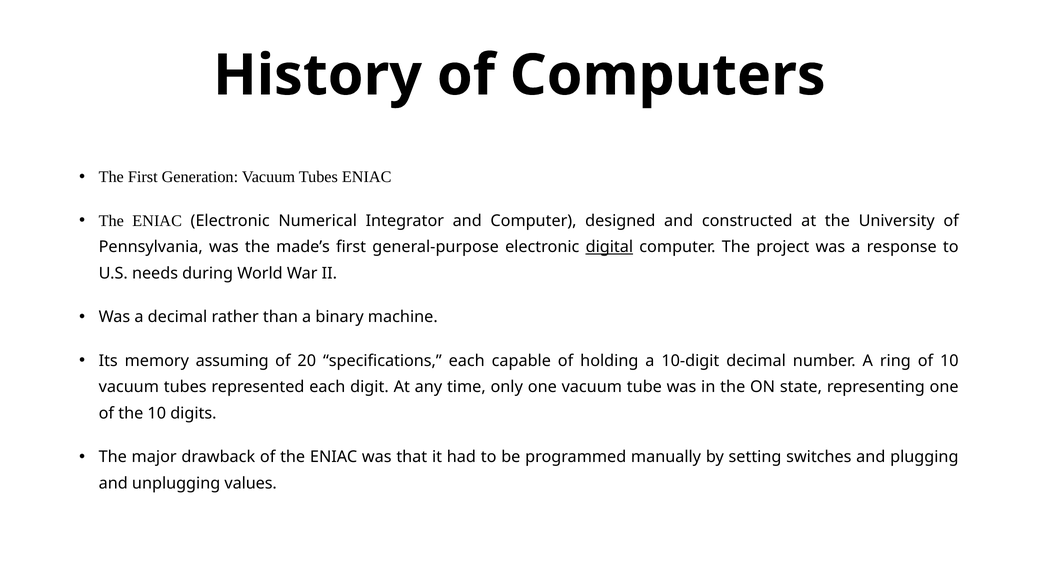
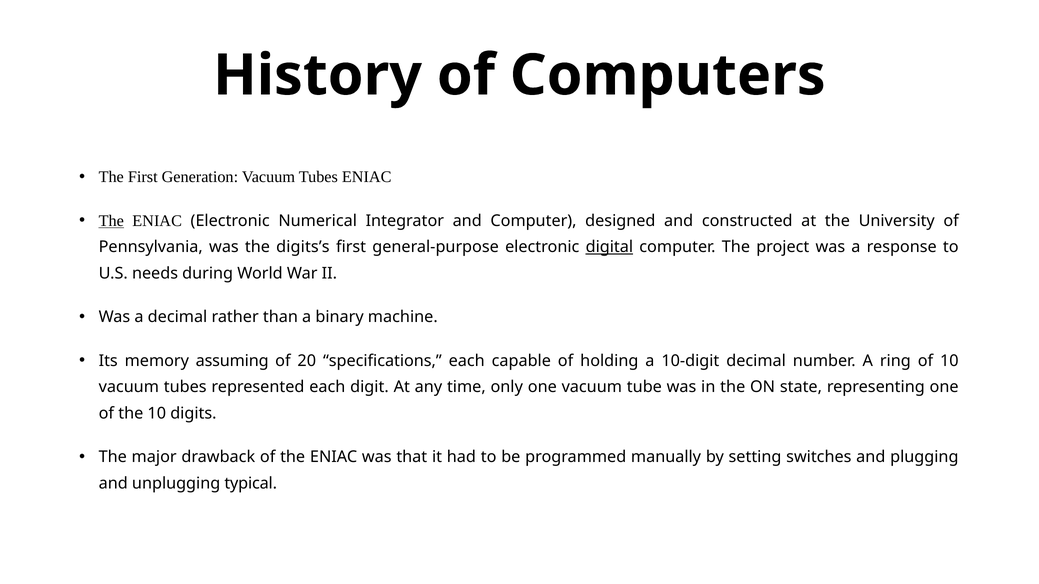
The underline: none -> present (111, 221)
made’s: made’s -> digits’s (303, 247)
values: values -> typical (251, 484)
